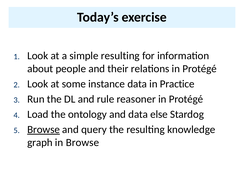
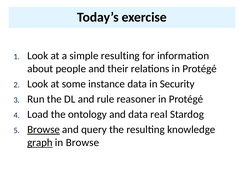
Practice: Practice -> Security (177, 84)
else: else -> real (159, 114)
graph underline: none -> present (40, 143)
